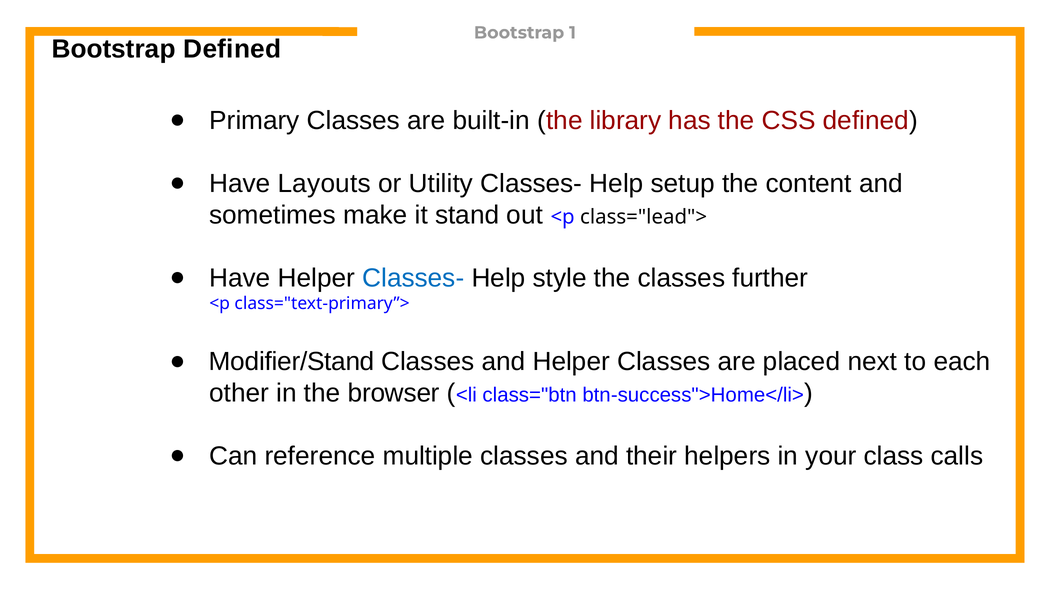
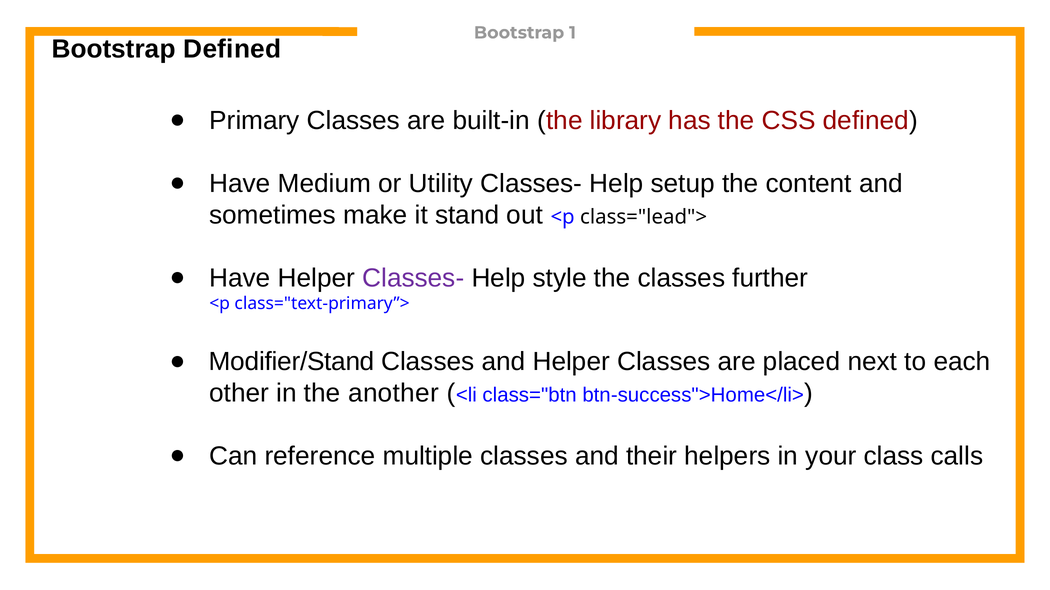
Layouts: Layouts -> Medium (324, 184)
Classes- colour: blue -> purple (413, 278)
browser: browser -> another (393, 394)
